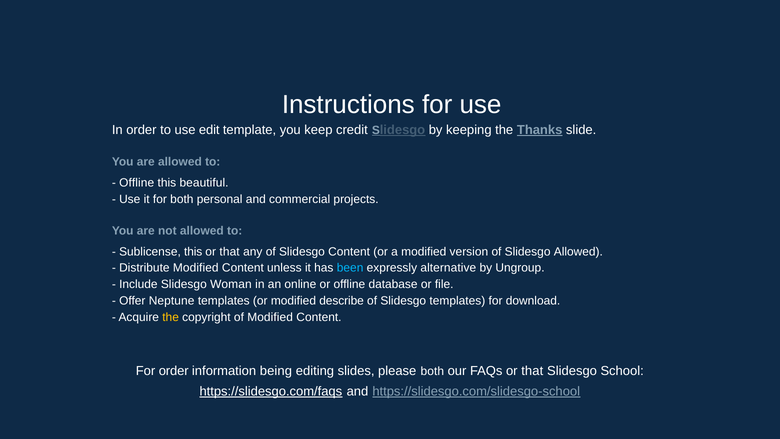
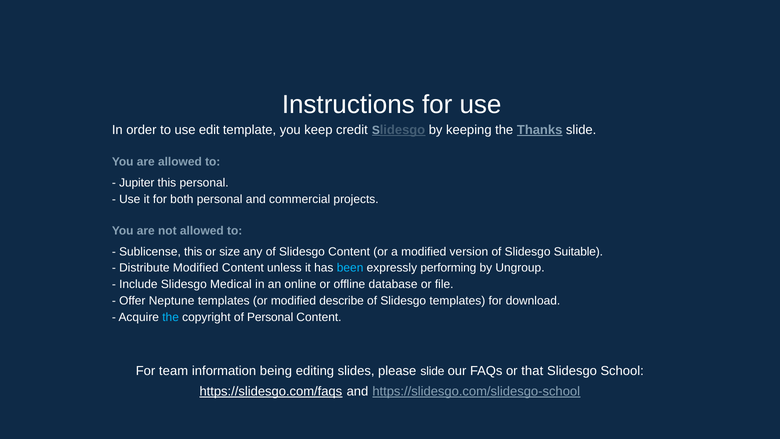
Offline: Offline -> Jupiter (137, 183)
this beautiful: beautiful -> personal (204, 183)
that: that -> size (230, 251)
Slidesgo Allowed: Allowed -> Suitable (578, 251)
alternative: alternative -> performing (448, 268)
Woman: Woman -> Medical (231, 284)
the colour: yellow -> light blue (171, 317)
of Modified: Modified -> Personal (270, 317)
For order: order -> team (174, 371)
please both: both -> slide (432, 371)
